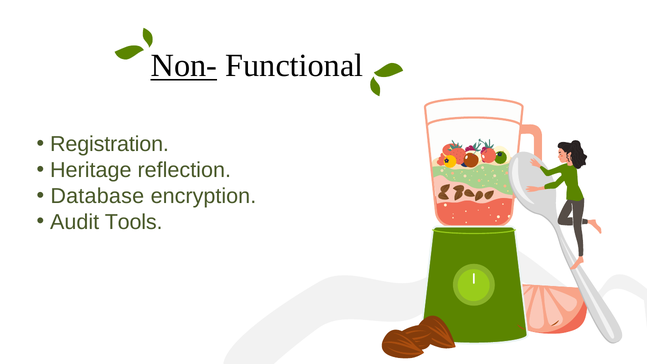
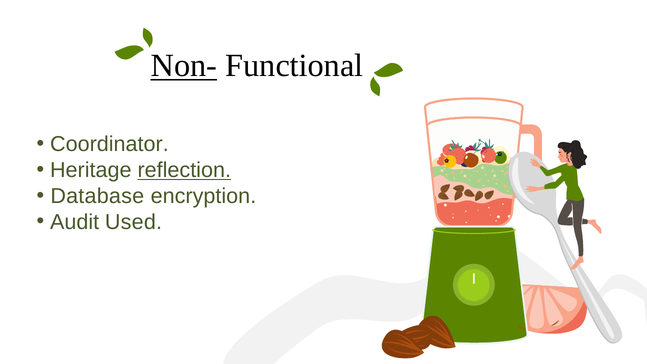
Registration: Registration -> Coordinator (109, 144)
reflection underline: none -> present (184, 170)
Tools: Tools -> Used (133, 222)
